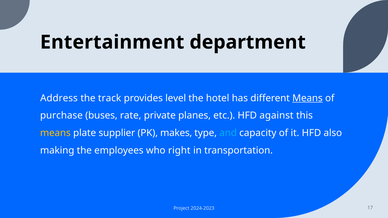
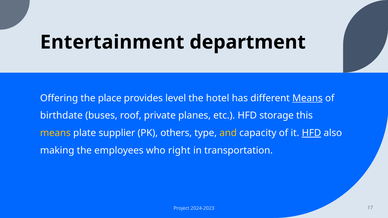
Address: Address -> Offering (59, 98)
track: track -> place (110, 98)
purchase: purchase -> birthdate (61, 116)
rate: rate -> roof (131, 116)
against: against -> storage (277, 116)
makes: makes -> others (176, 133)
and colour: light blue -> yellow (228, 133)
HFD underline: none -> present (311, 133)
